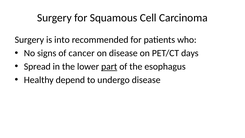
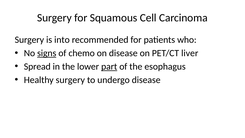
signs underline: none -> present (47, 53)
cancer: cancer -> chemo (82, 53)
days: days -> liver (190, 53)
Healthy depend: depend -> surgery (70, 80)
